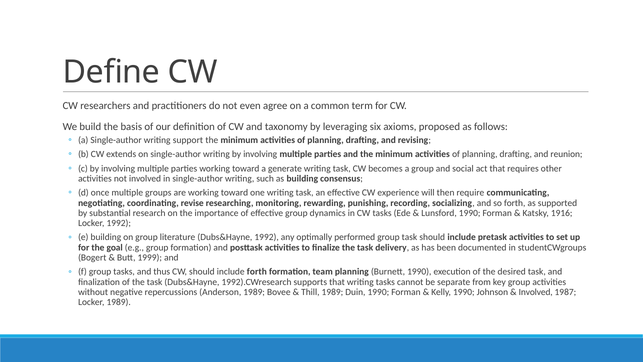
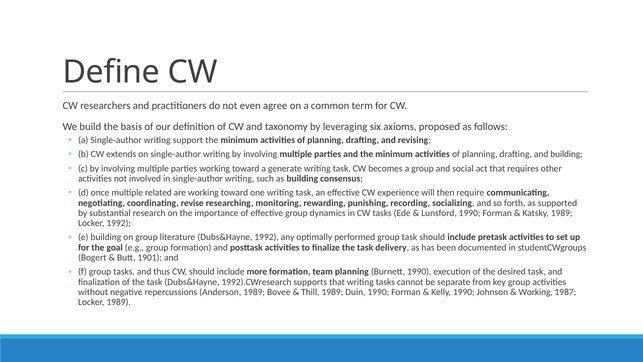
and reunion: reunion -> building (566, 154)
groups: groups -> related (158, 193)
Katsky 1916: 1916 -> 1989 (562, 213)
1999: 1999 -> 1901 (150, 257)
include forth: forth -> more (257, 272)
Involved: Involved -> Working (536, 292)
